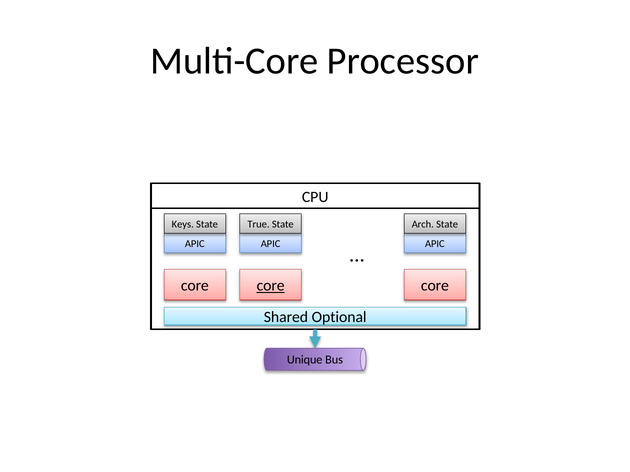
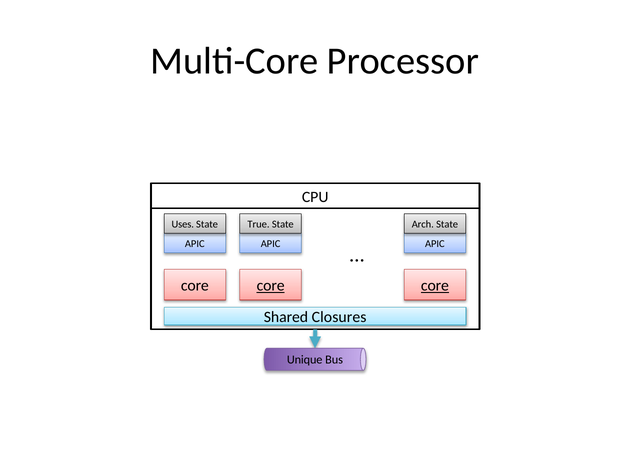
Keys: Keys -> Uses (183, 225)
core underline: none -> present (435, 286)
Optional: Optional -> Closures (339, 318)
